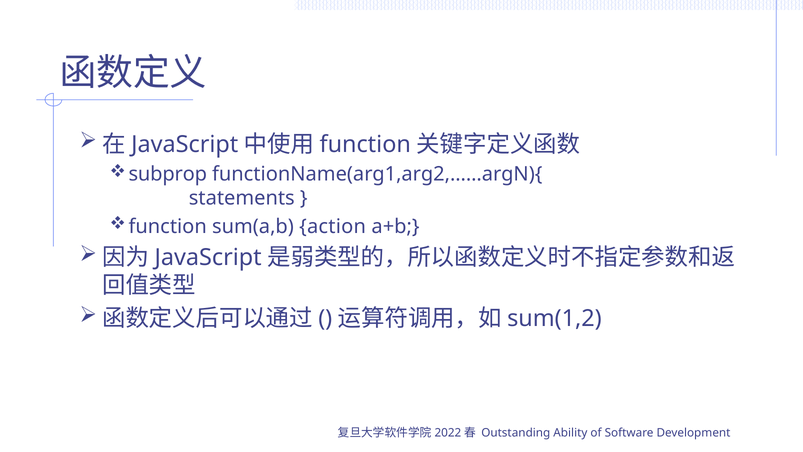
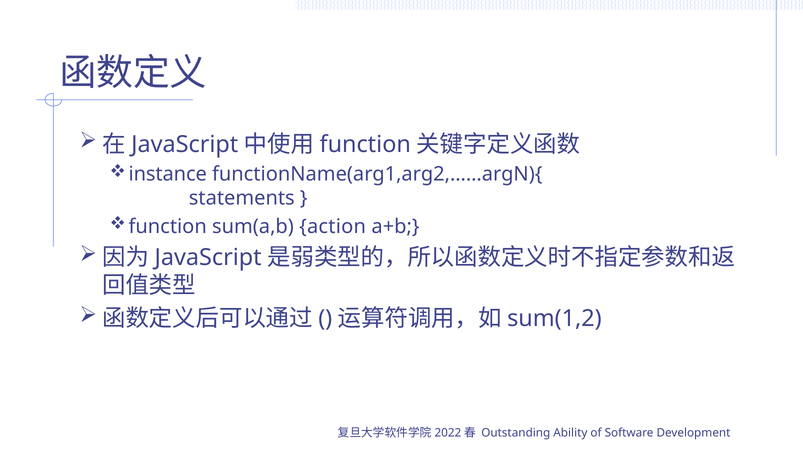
subprop: subprop -> instance (168, 174)
